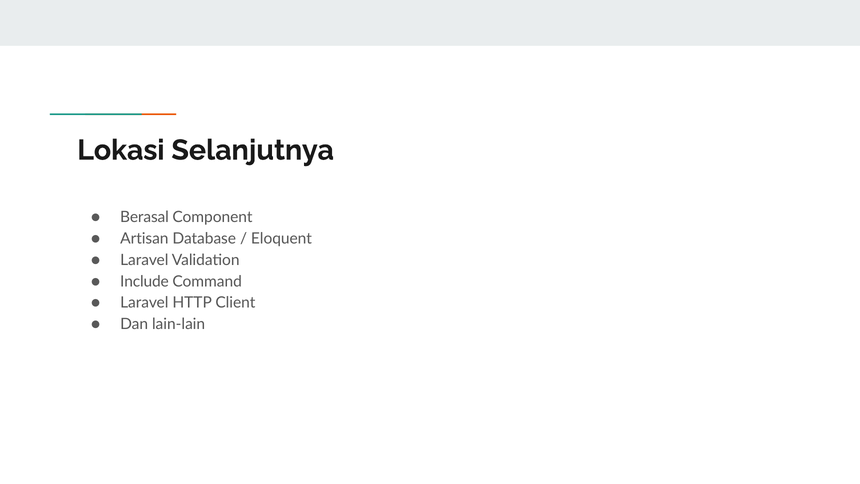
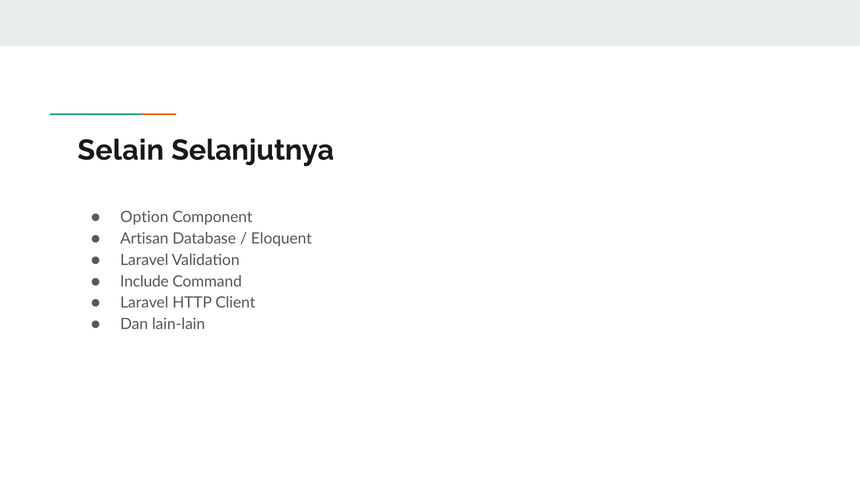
Lokasi: Lokasi -> Selain (121, 150)
Berasal: Berasal -> Option (144, 217)
